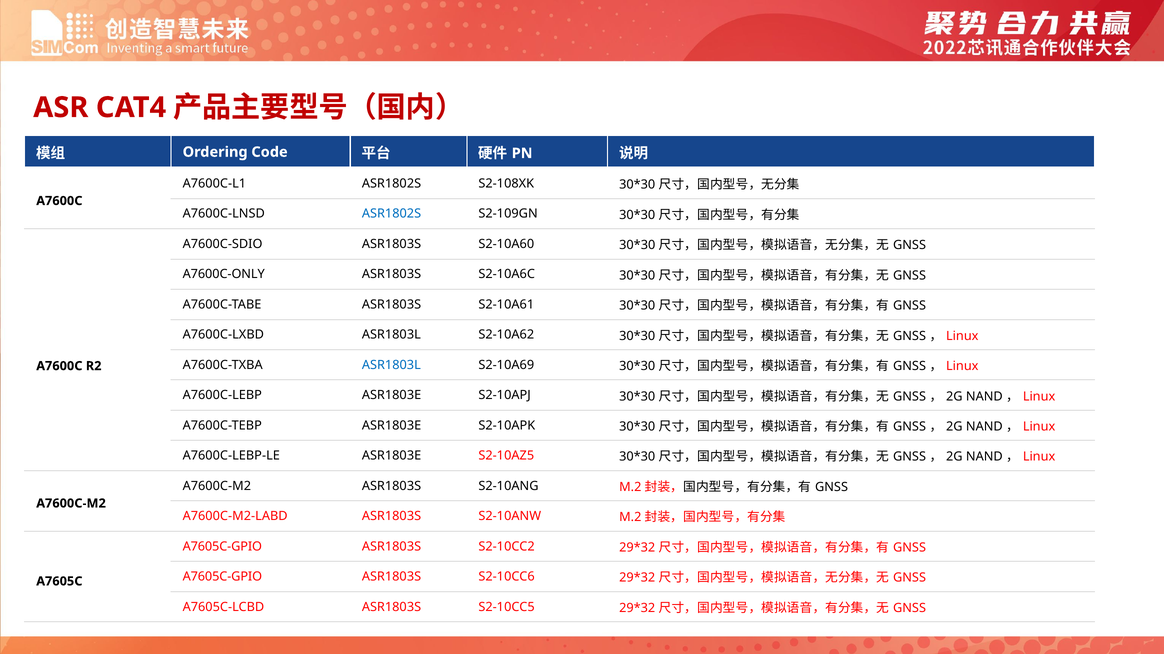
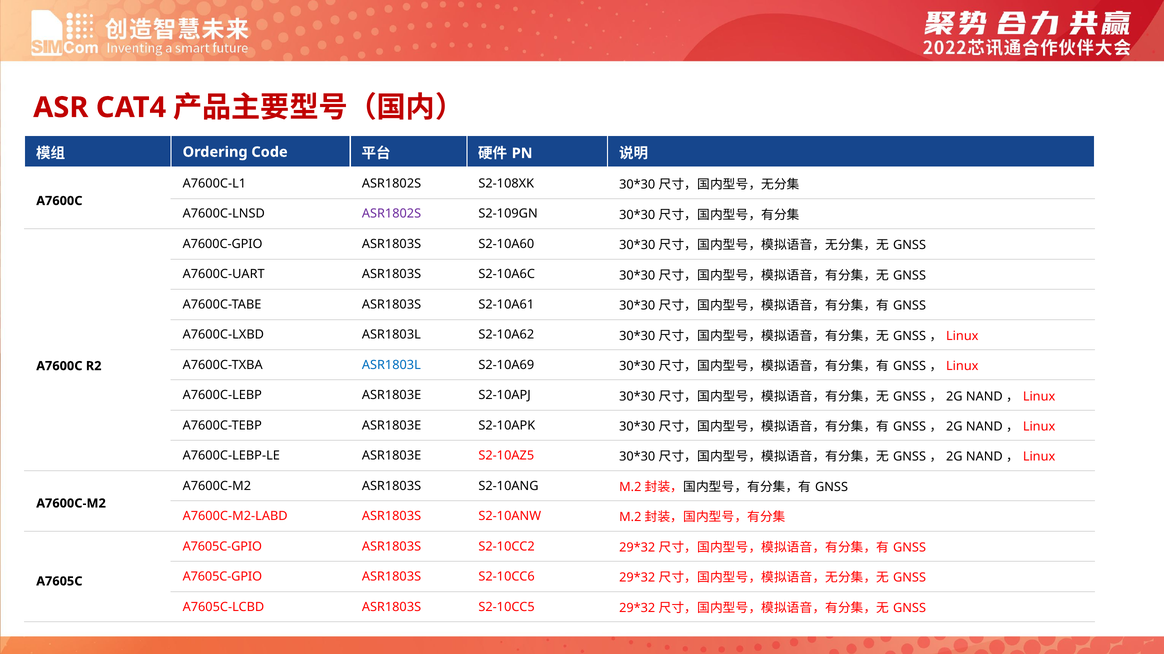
ASR1802S colour: blue -> purple (391, 214)
A7600C-SDIO: A7600C-SDIO -> A7600C-GPIO (223, 244)
A7600C-ONLY: A7600C-ONLY -> A7600C-UART (224, 274)
